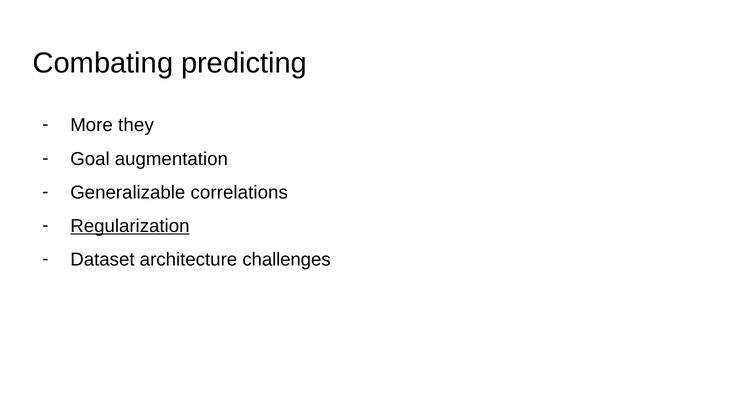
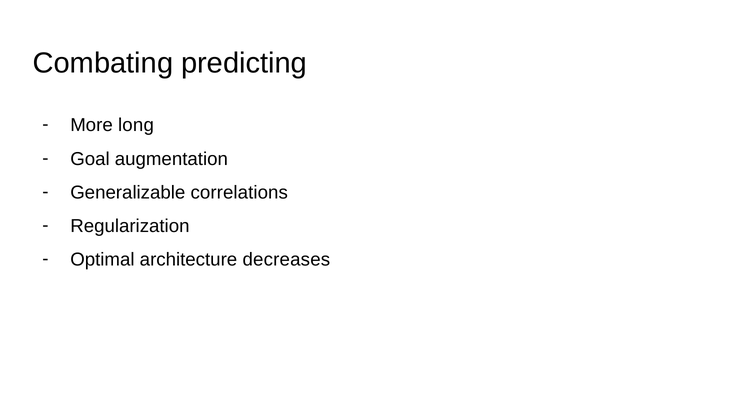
they: they -> long (136, 125)
Regularization underline: present -> none (130, 226)
Dataset: Dataset -> Optimal (102, 260)
challenges: challenges -> decreases (286, 260)
